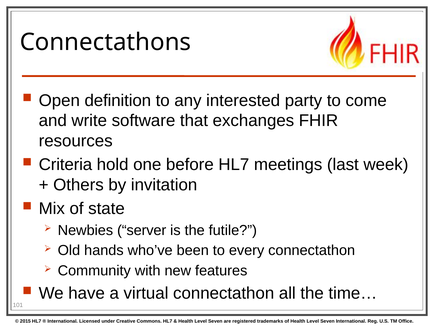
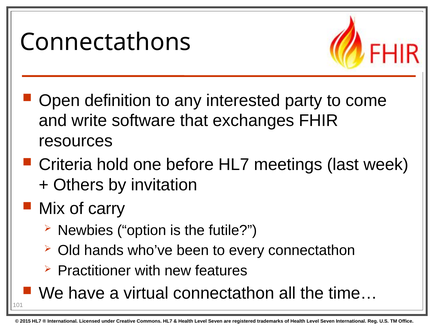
state: state -> carry (107, 208)
server: server -> option (142, 230)
Community: Community -> Practitioner (94, 270)
